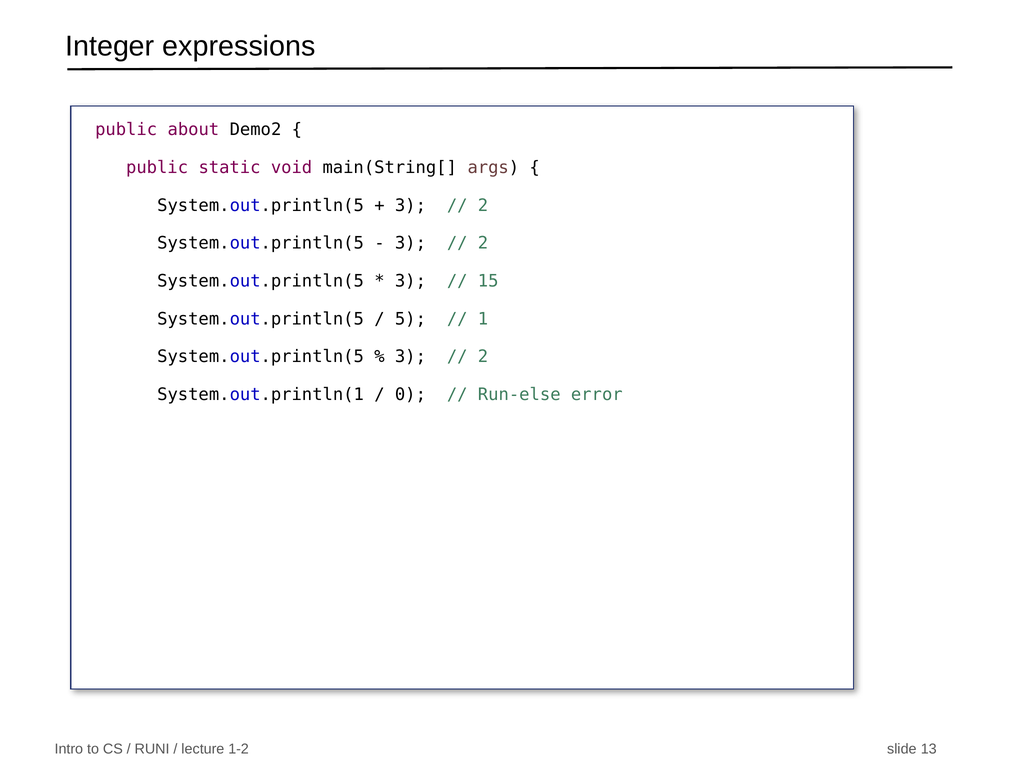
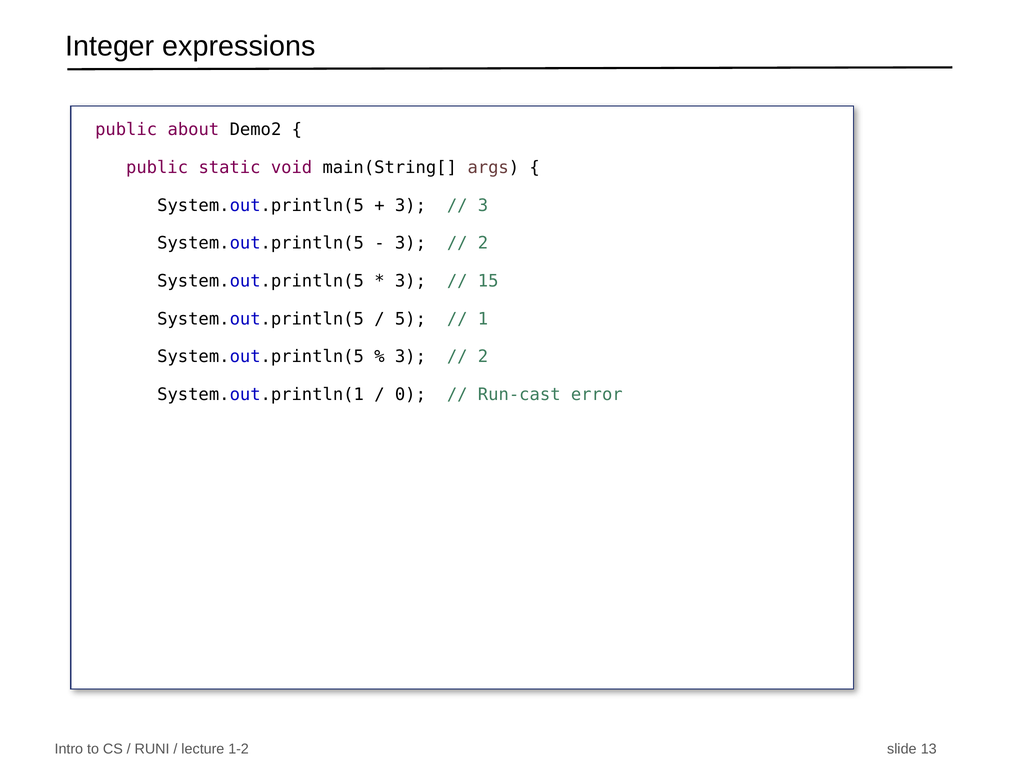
2: 2 -> 3 (483, 205)
Run-else: Run-else -> Run-cast (519, 395)
